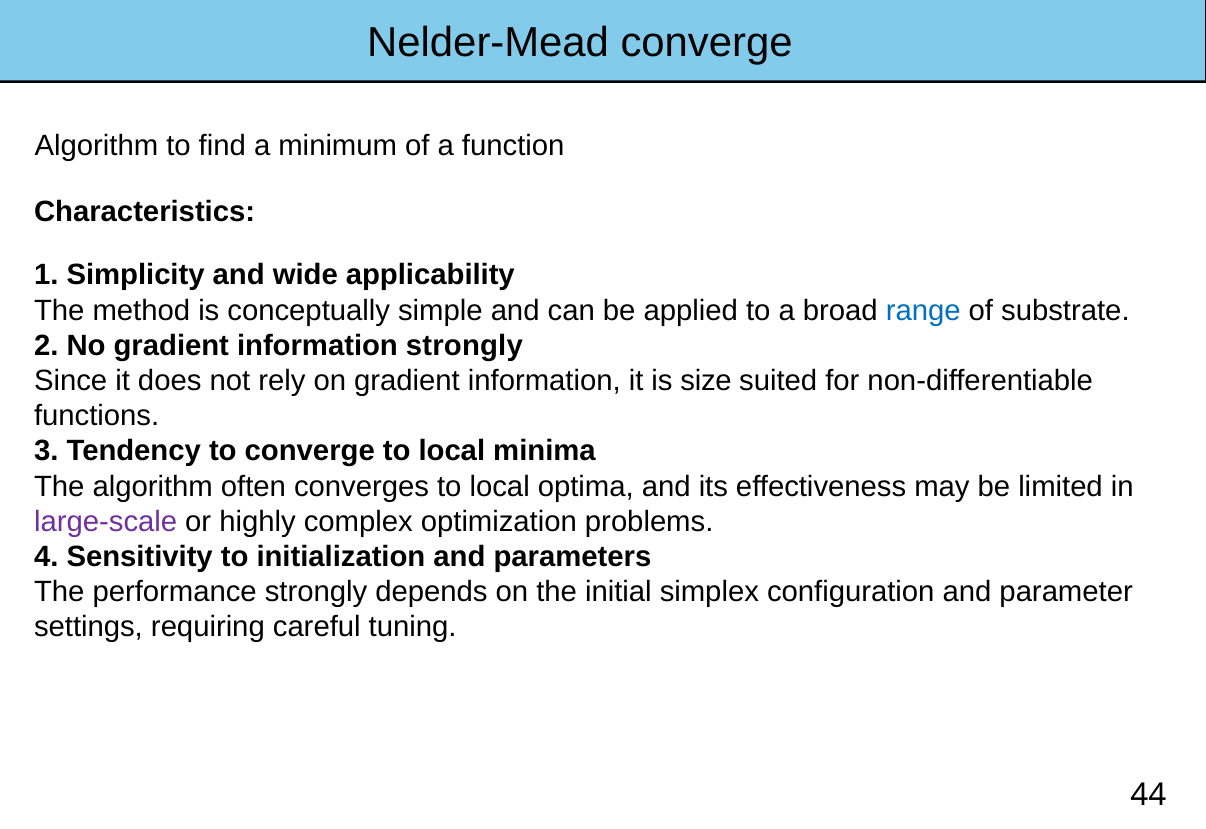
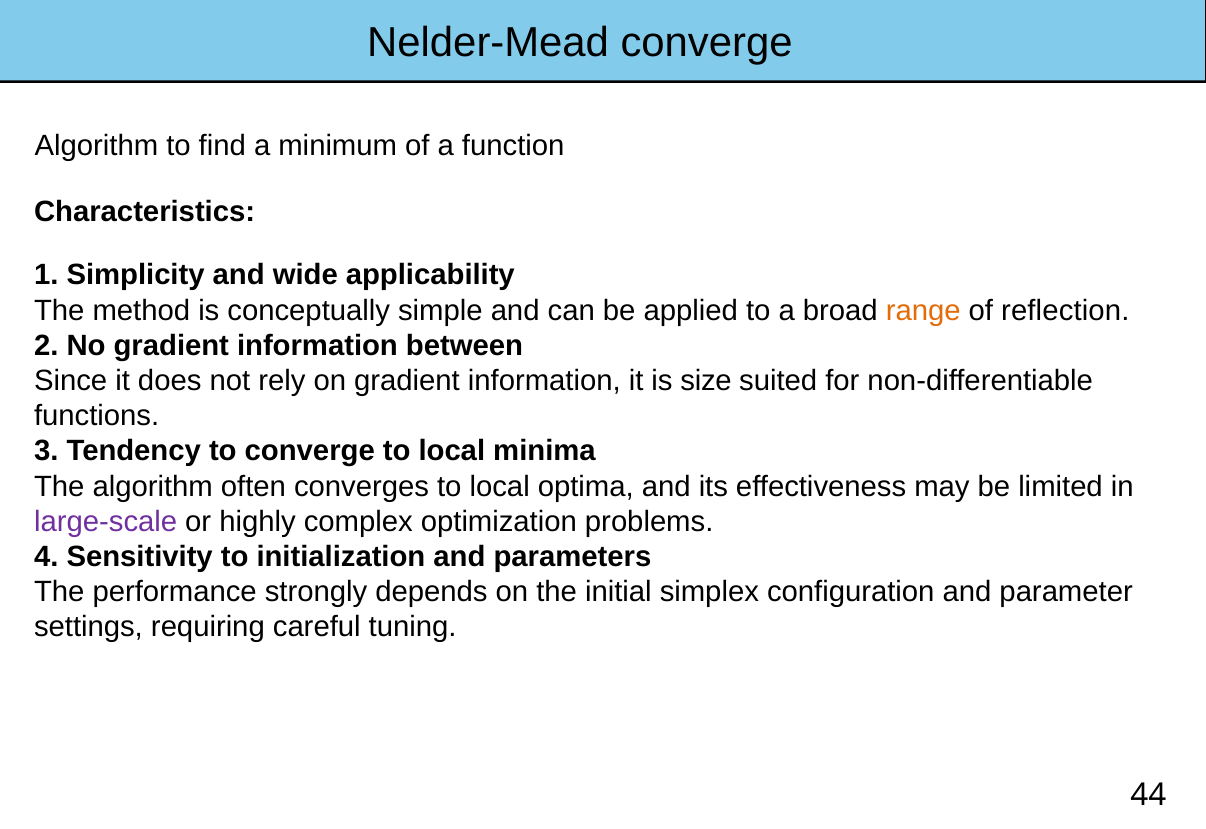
range colour: blue -> orange (923, 310)
substrate: substrate -> reflection (1065, 310)
information strongly: strongly -> between (464, 346)
